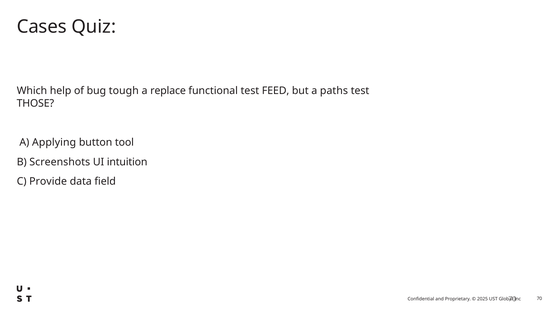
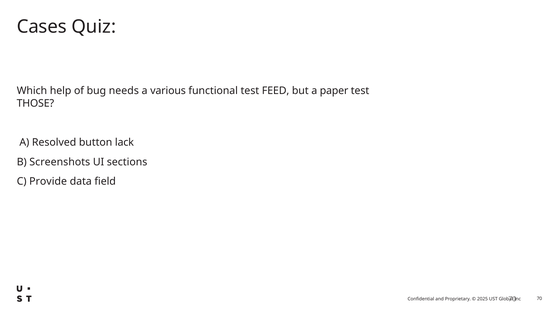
tough: tough -> needs (124, 91)
replace: replace -> various (168, 91)
paths: paths -> paper (334, 91)
Applying: Applying -> Resolved (54, 143)
tool: tool -> lack (124, 143)
intuition: intuition -> sections (127, 162)
